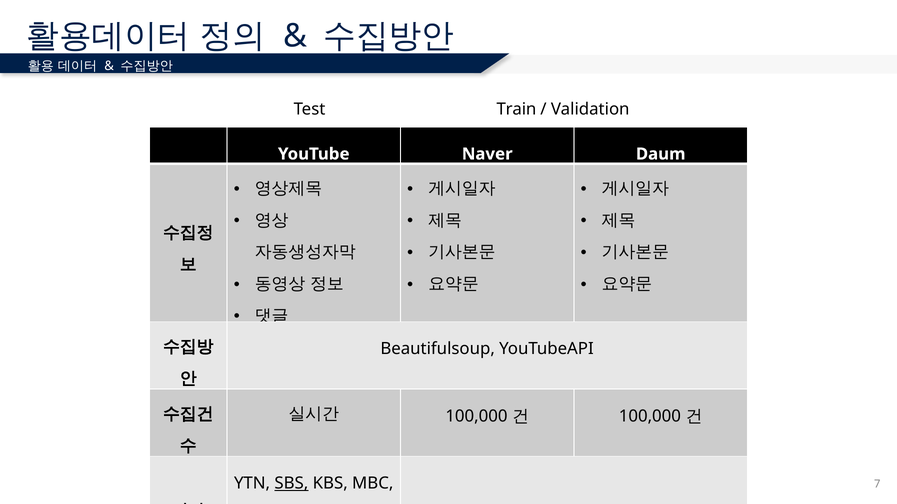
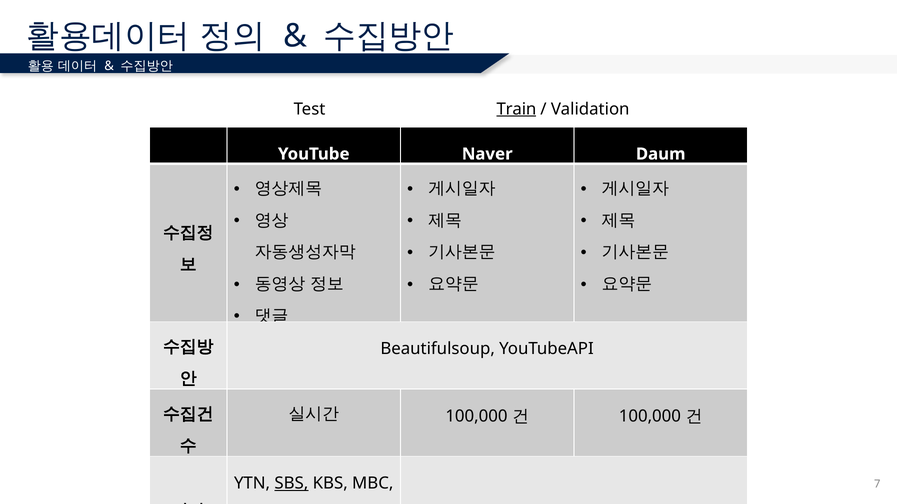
Train underline: none -> present (516, 109)
